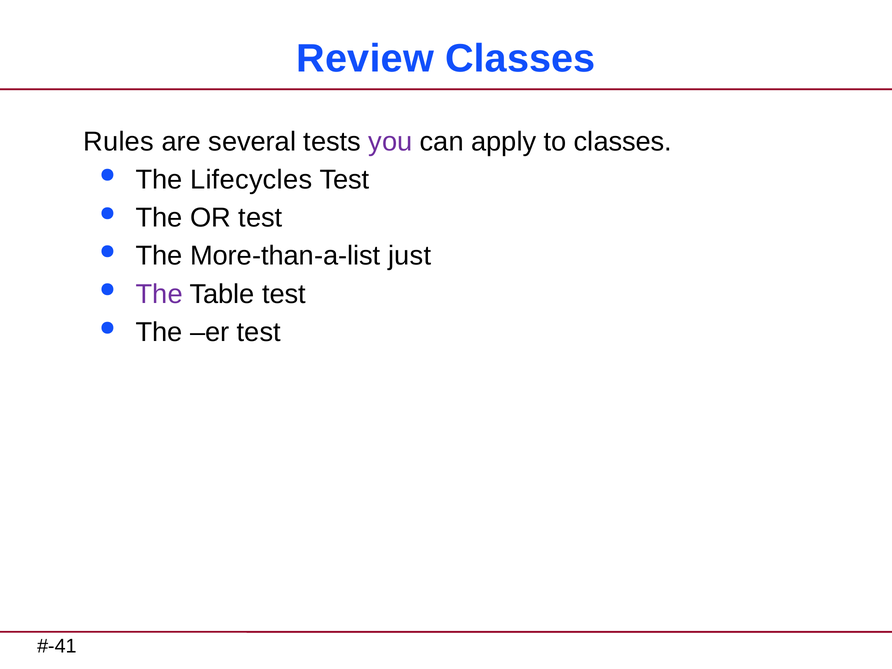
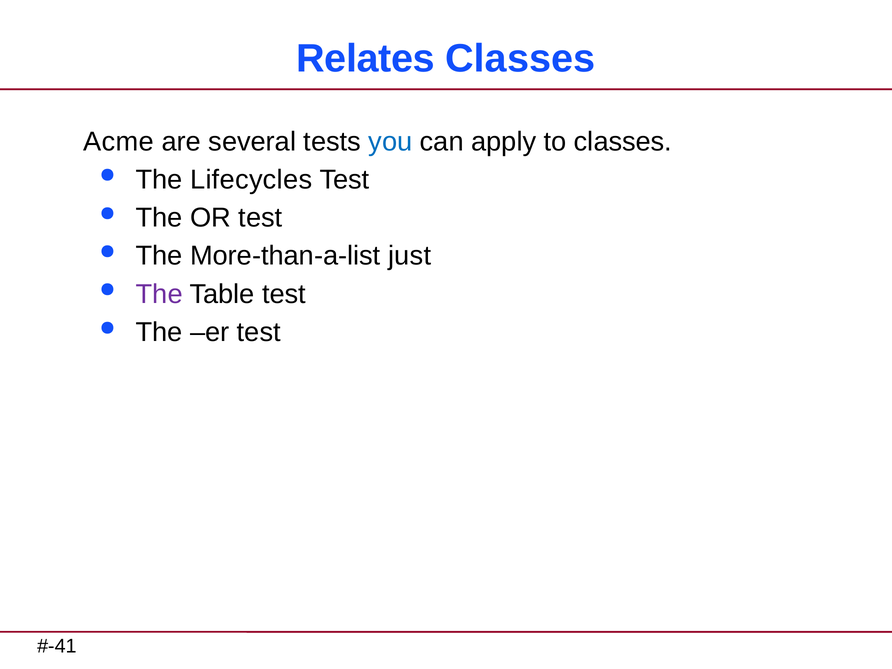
Review: Review -> Relates (365, 58)
Rules: Rules -> Acme (119, 142)
you colour: purple -> blue (390, 142)
